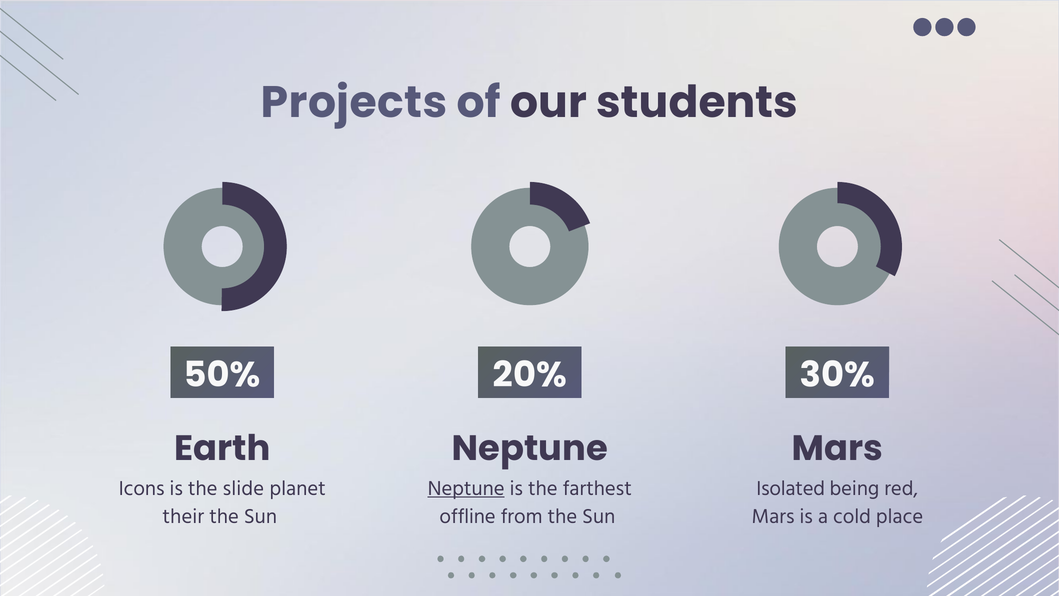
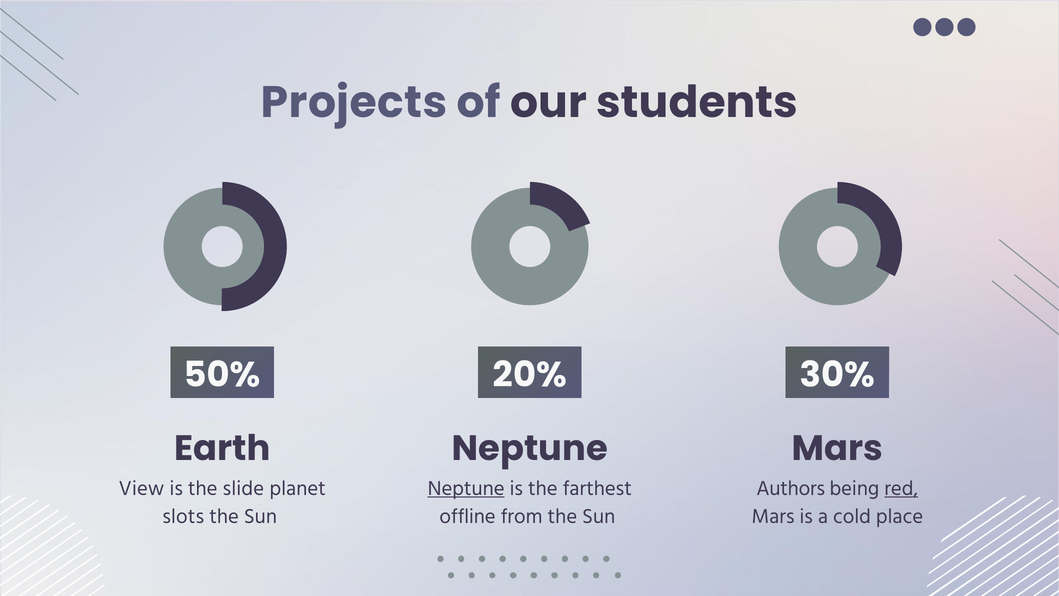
Icons: Icons -> View (141, 488)
Isolated: Isolated -> Authors (791, 488)
red underline: none -> present (901, 488)
their: their -> slots (183, 516)
